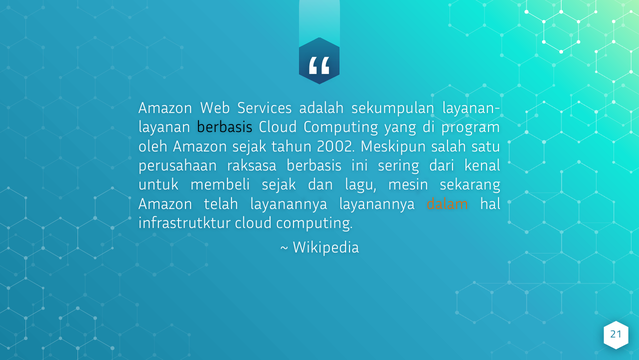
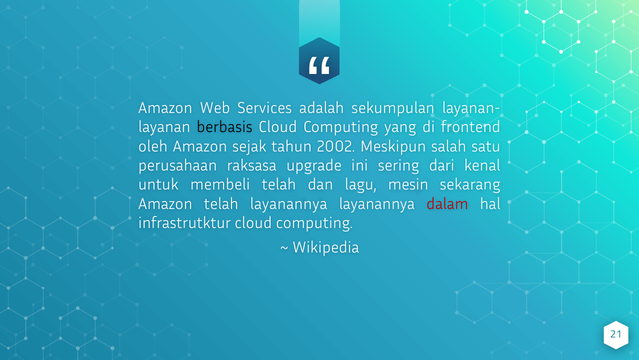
program: program -> frontend (471, 127)
raksasa berbasis: berbasis -> upgrade (314, 165)
membeli sejak: sejak -> telah (279, 184)
dalam colour: orange -> red (447, 204)
